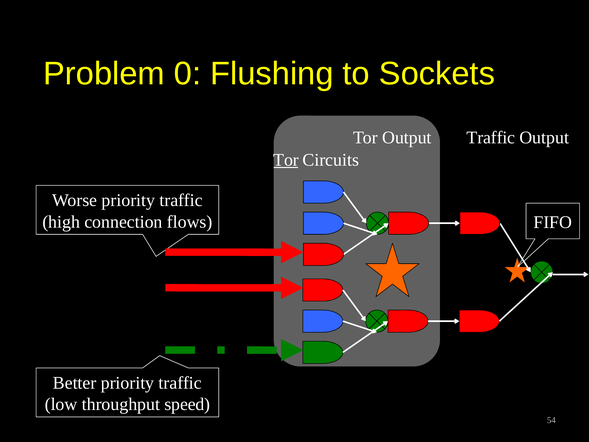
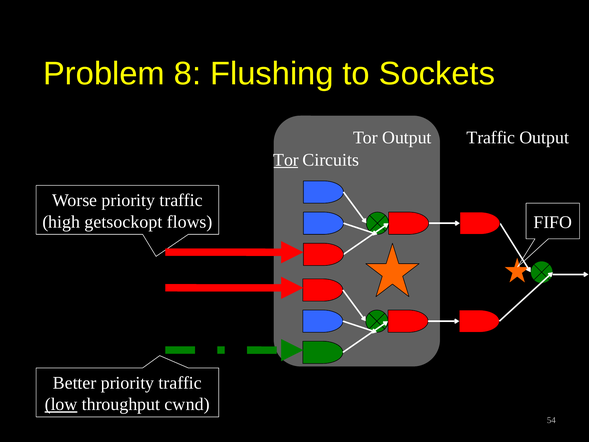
0: 0 -> 8 (187, 74)
connection: connection -> getsockopt (123, 222)
low underline: none -> present (61, 404)
speed: speed -> cwnd (187, 404)
